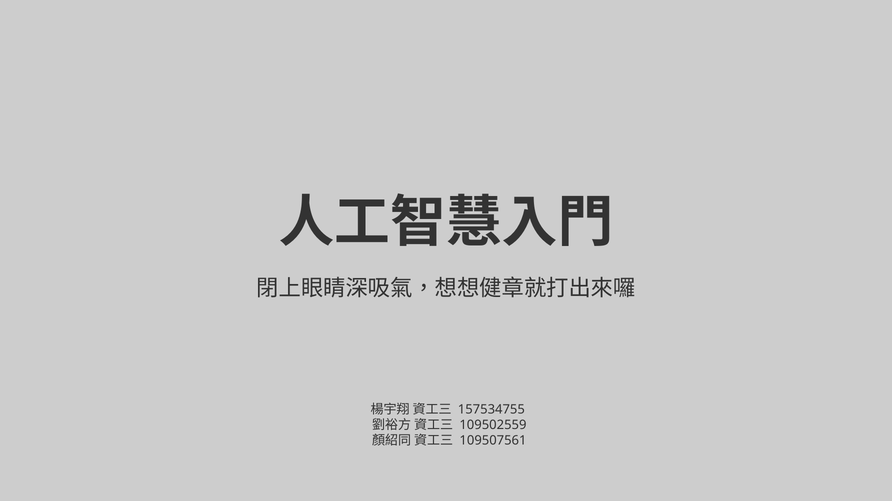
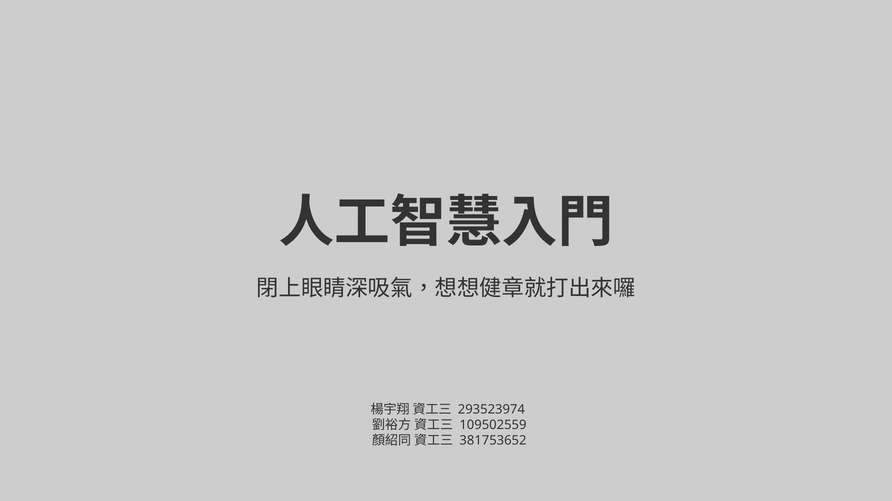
157534755: 157534755 -> 293523974 (491, 410)
109507561: 109507561 -> 381753652 (493, 441)
